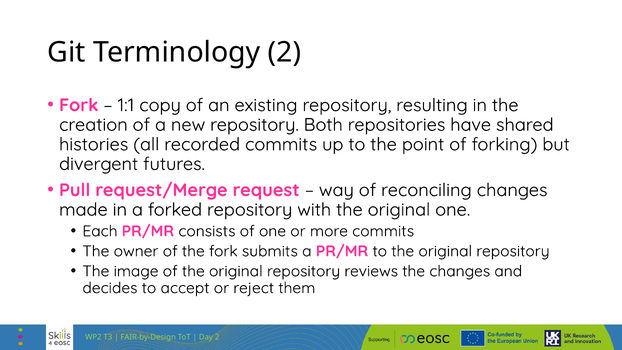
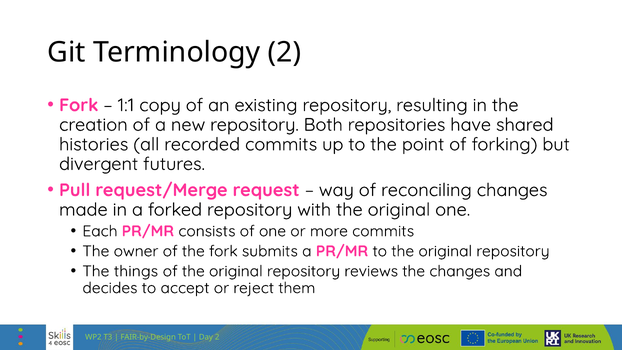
image: image -> things (136, 271)
